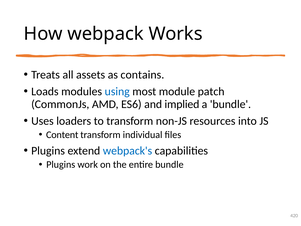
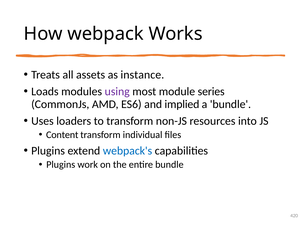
contains: contains -> instance (142, 75)
using colour: blue -> purple (117, 91)
patch: patch -> series (211, 91)
